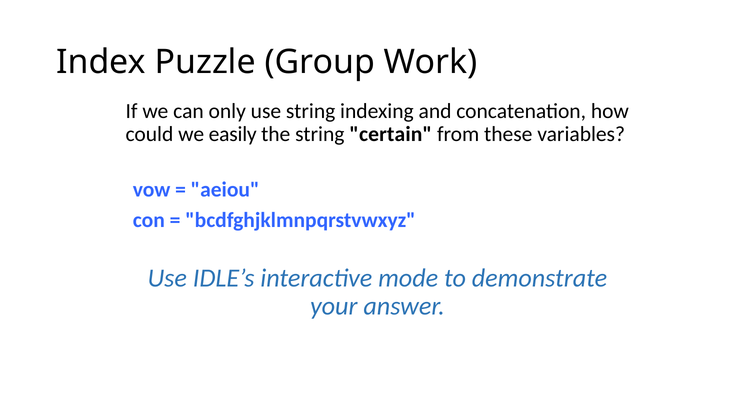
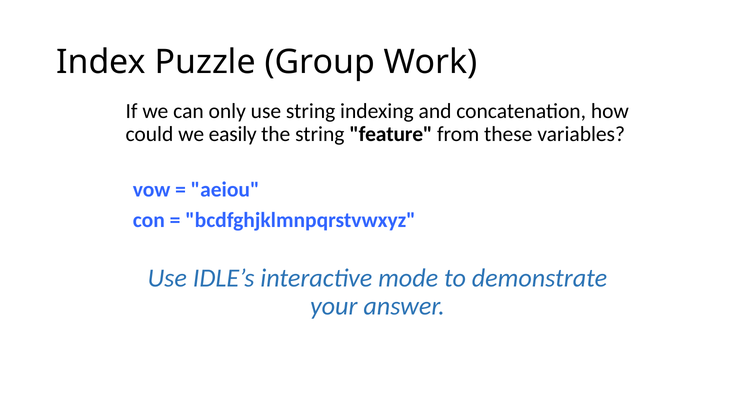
certain: certain -> feature (391, 134)
